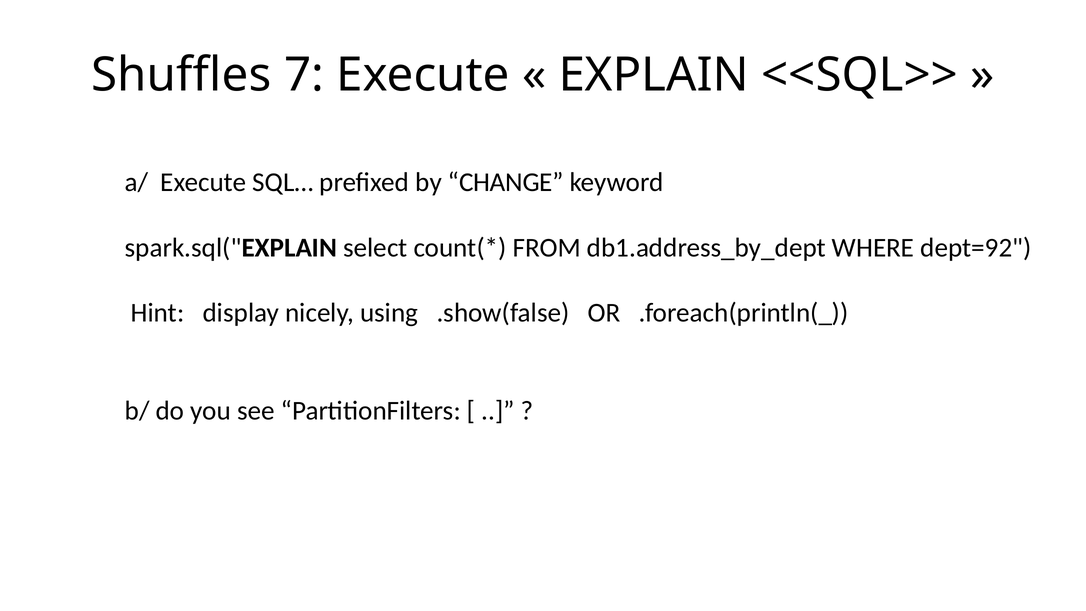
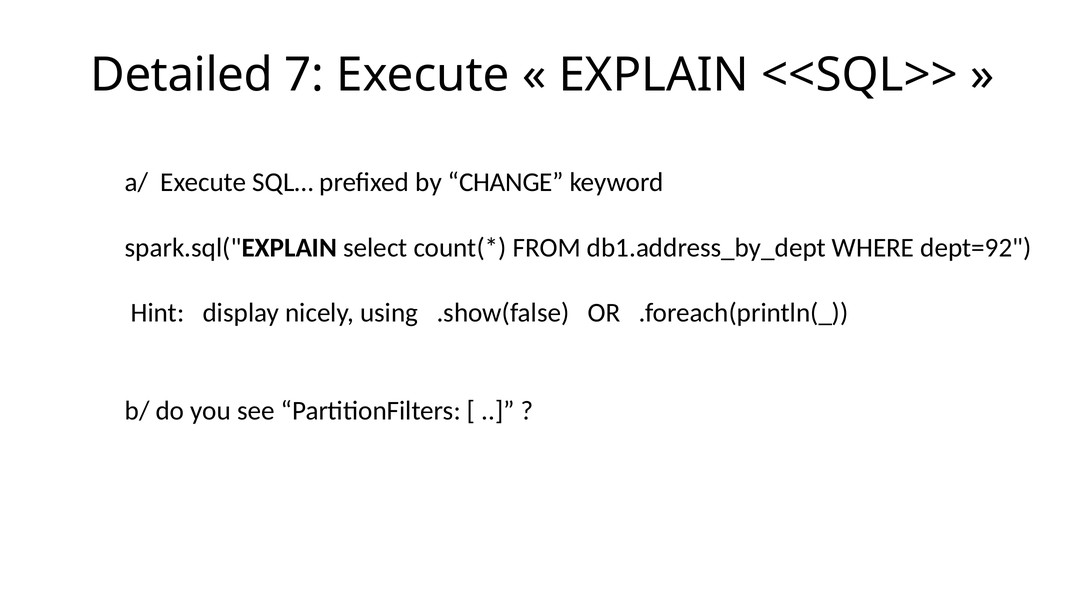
Shuffles: Shuffles -> Detailed (182, 75)
